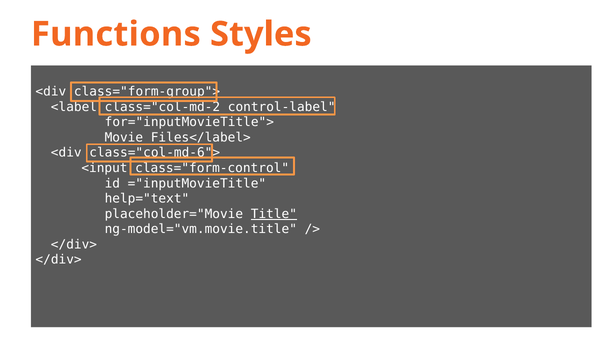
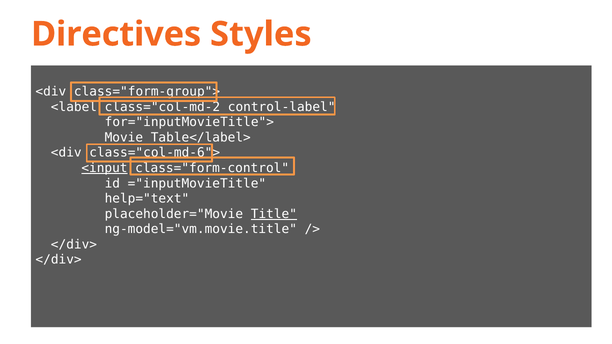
Functions: Functions -> Directives (116, 34)
Files</label>: Files</label> -> Table</label> (201, 138)
<input underline: none -> present (104, 168)
